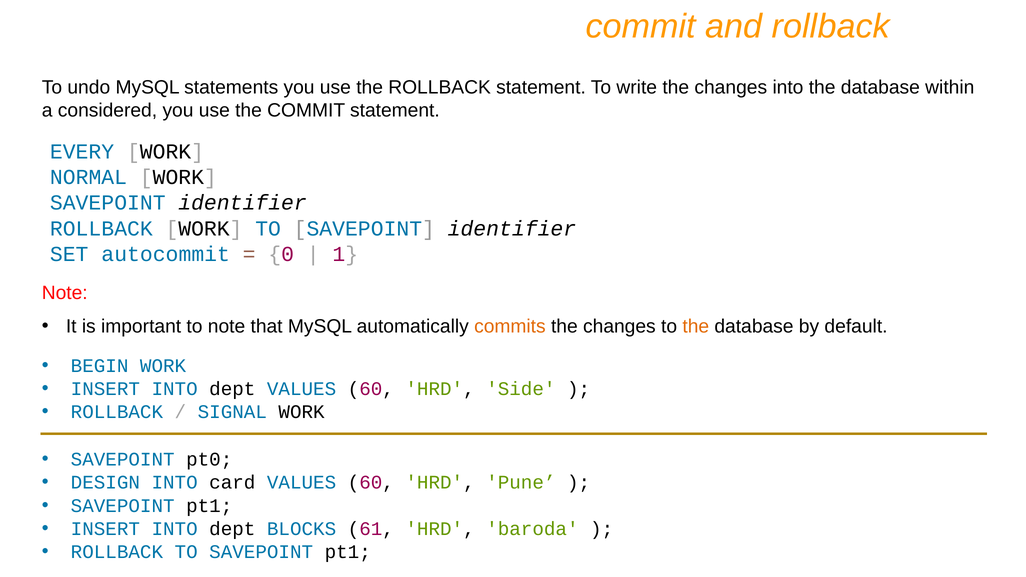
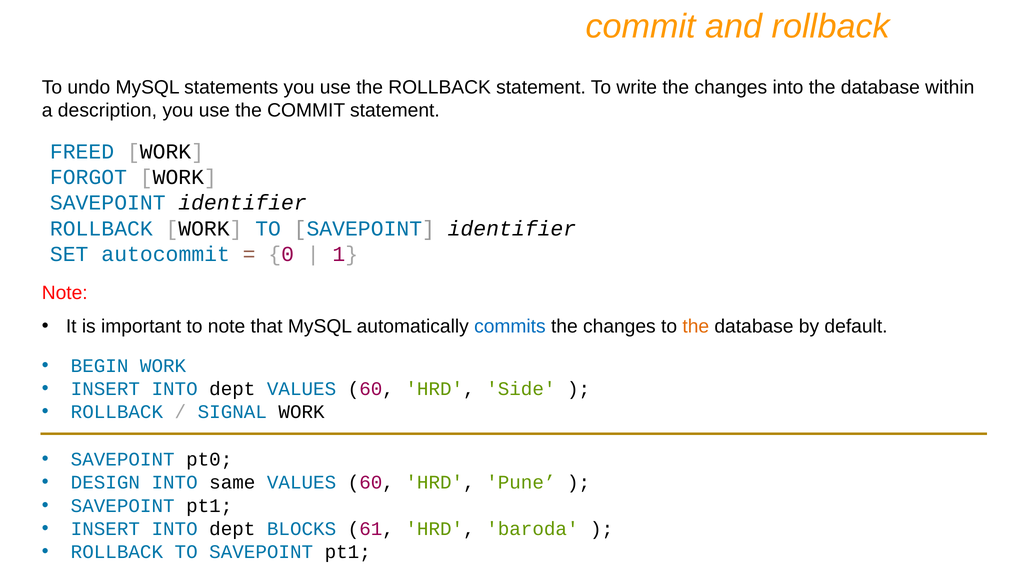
considered: considered -> description (107, 110)
EVERY: EVERY -> FREED (82, 152)
NORMAL: NORMAL -> FORGOT (89, 177)
commits colour: orange -> blue (510, 326)
card: card -> same (232, 483)
